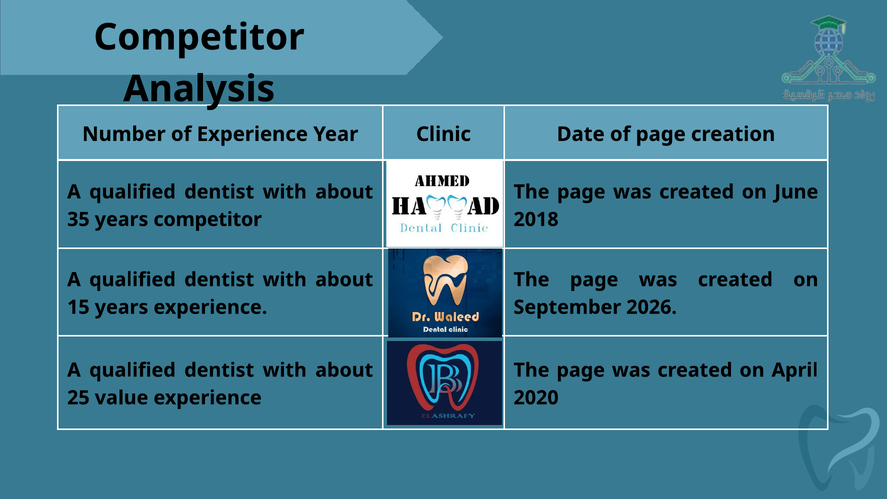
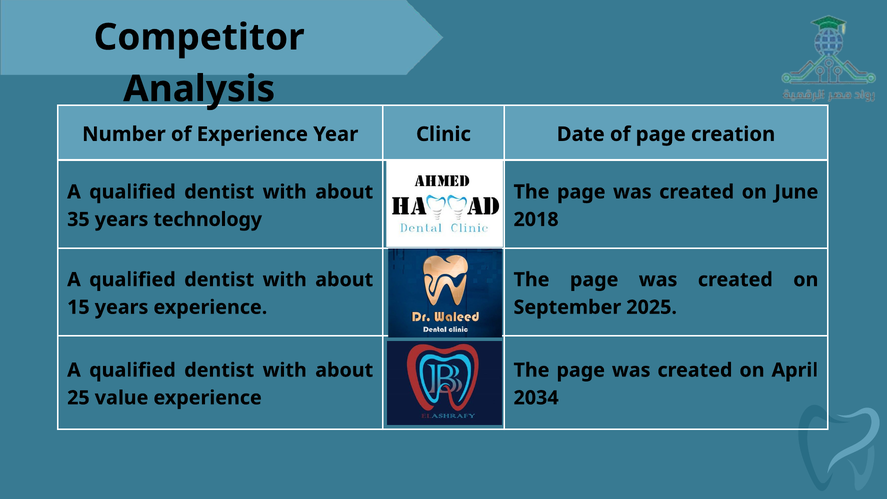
years competitor: competitor -> technology (208, 220)
2026: 2026 -> 2025 (652, 307)
2020: 2020 -> 2034 (536, 398)
